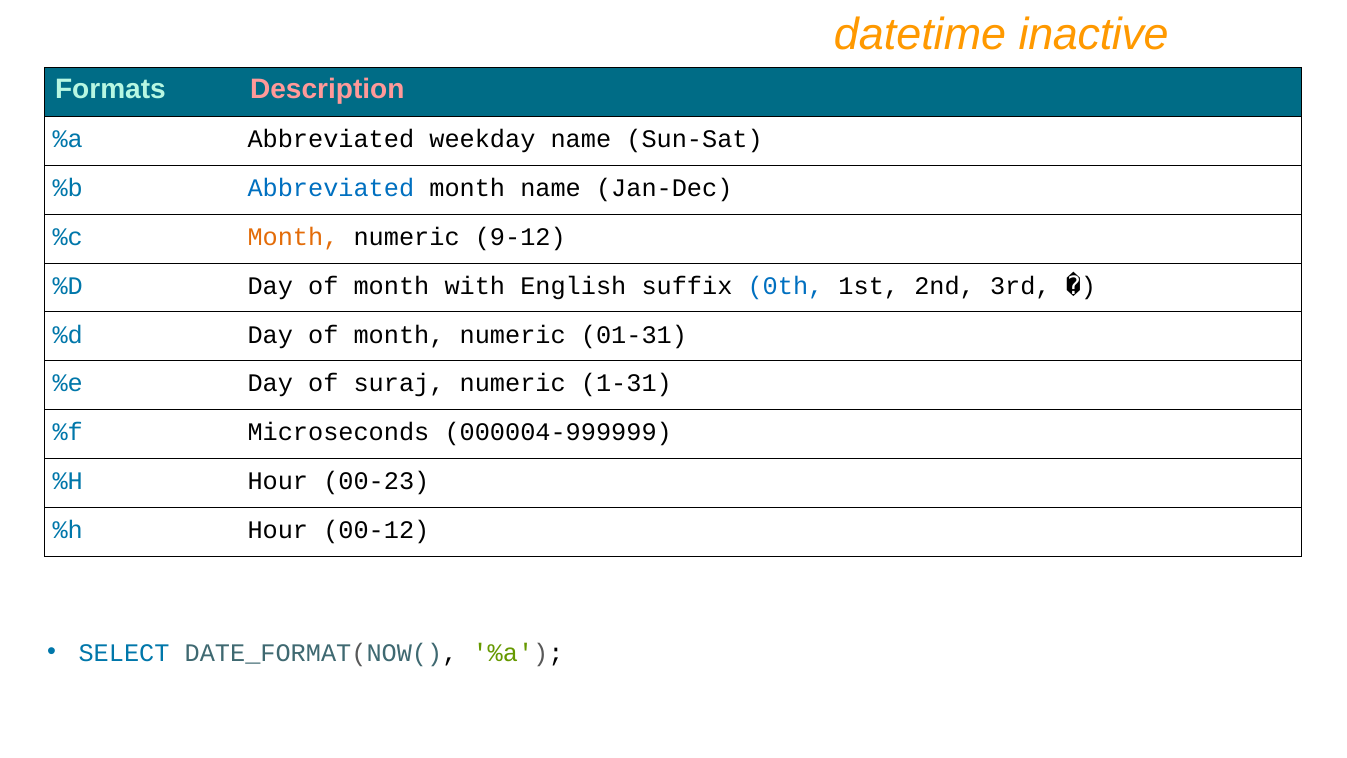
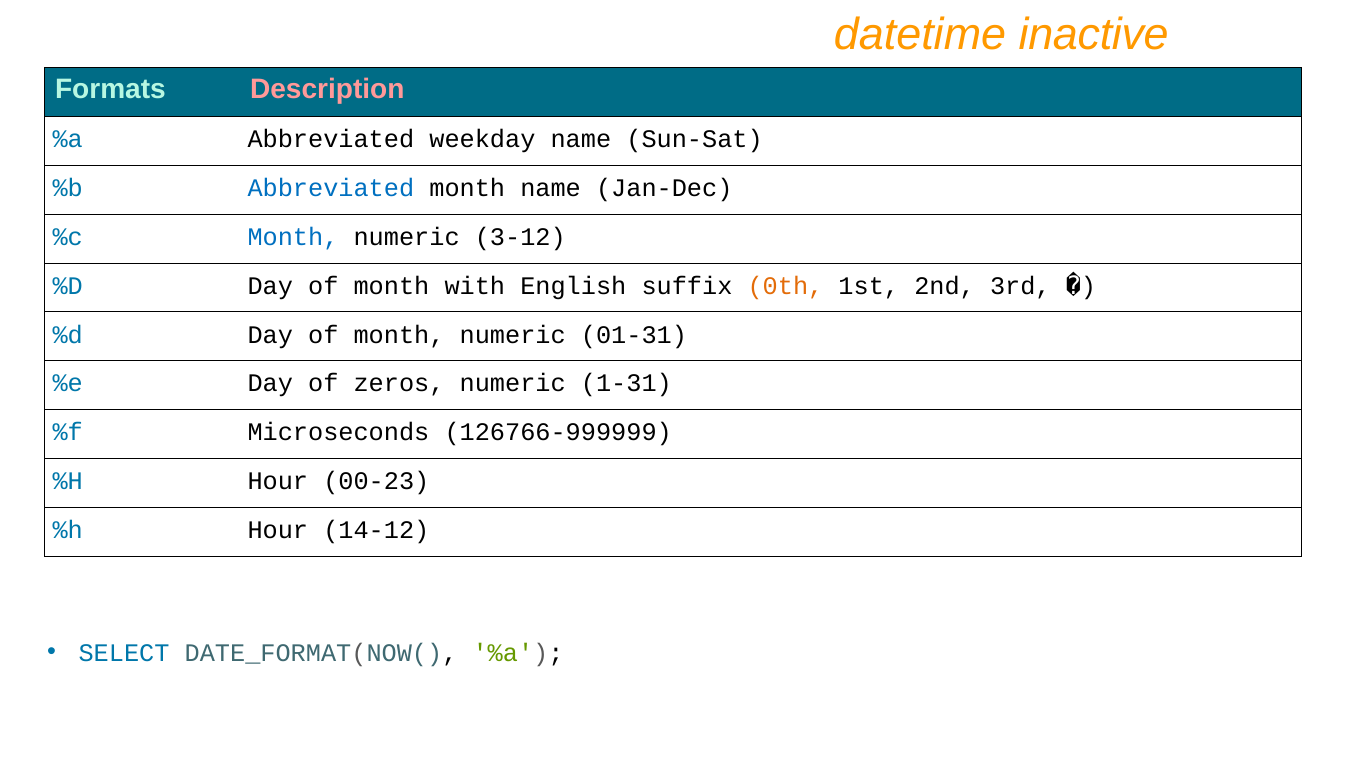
Month colour: orange -> blue (293, 237)
9-12: 9-12 -> 3-12 (520, 237)
0th colour: blue -> orange (785, 286)
suraj: suraj -> zeros (399, 383)
000004-999999: 000004-999999 -> 126766-999999 (558, 432)
00-12: 00-12 -> 14-12 (376, 530)
